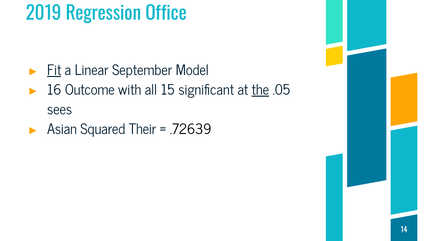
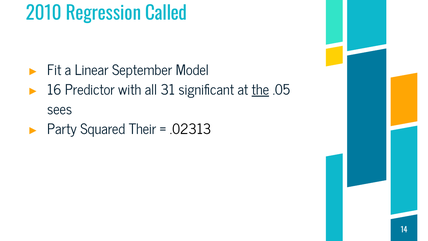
2019: 2019 -> 2010 (44, 14)
Office: Office -> Called (166, 14)
Fit underline: present -> none (54, 70)
Outcome: Outcome -> Predictor (90, 90)
15: 15 -> 31 (168, 90)
Asian: Asian -> Party (62, 129)
.72639: .72639 -> .02313 (191, 129)
